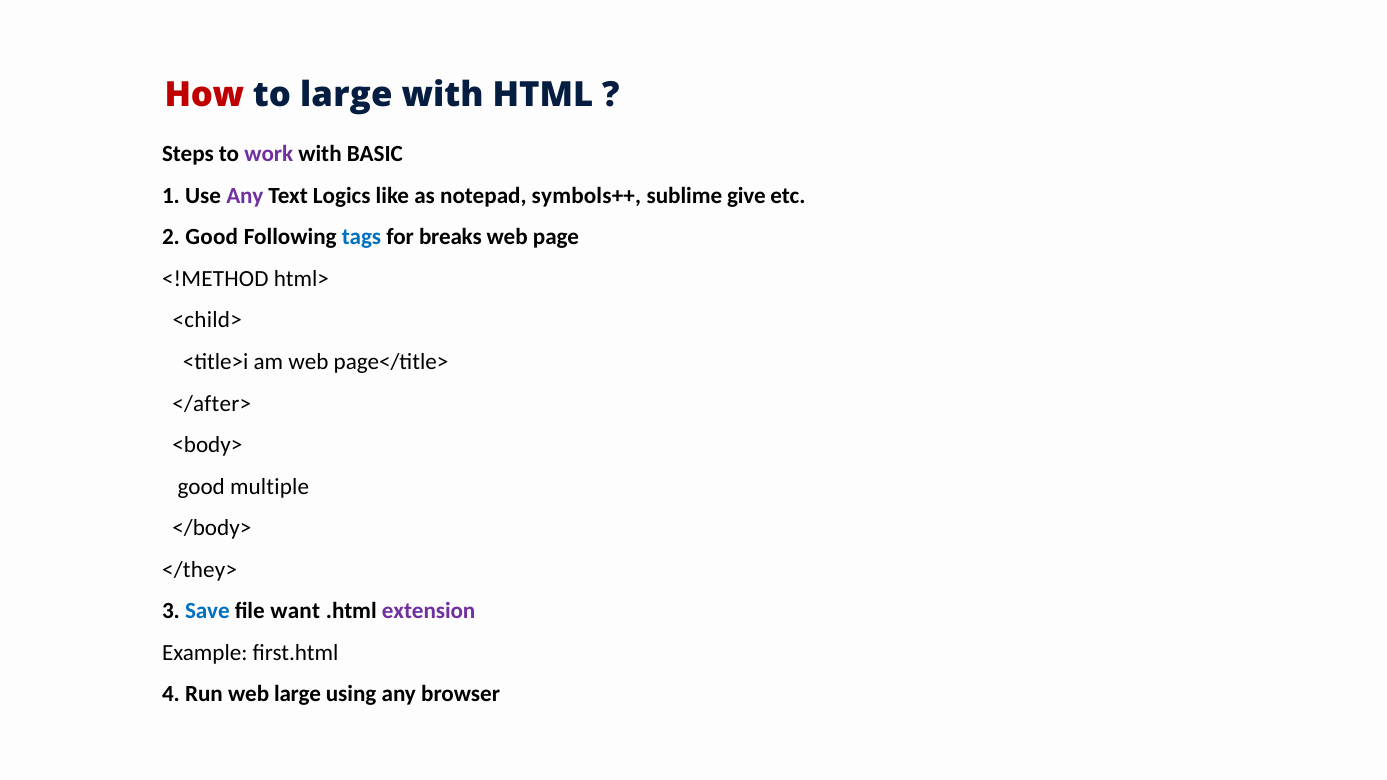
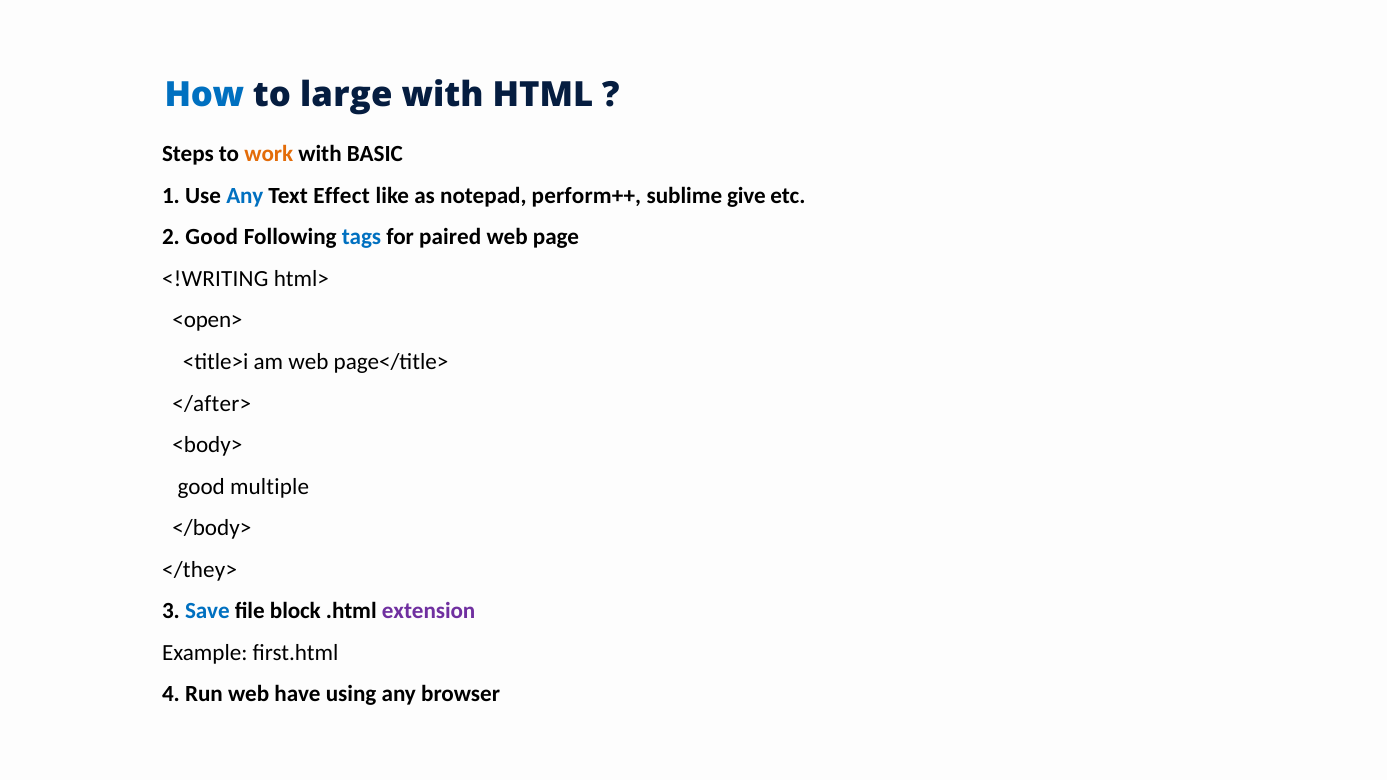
How colour: red -> blue (204, 96)
work colour: purple -> orange (269, 154)
Any colour: purple -> blue (245, 196)
Logics: Logics -> Effect (342, 196)
symbols++: symbols++ -> perform++ (586, 196)
breaks: breaks -> paired (450, 237)
<!METHOD: <!METHOD -> <!WRITING (215, 279)
<child>: <child> -> <open> (207, 320)
want: want -> block (295, 611)
web large: large -> have (298, 694)
